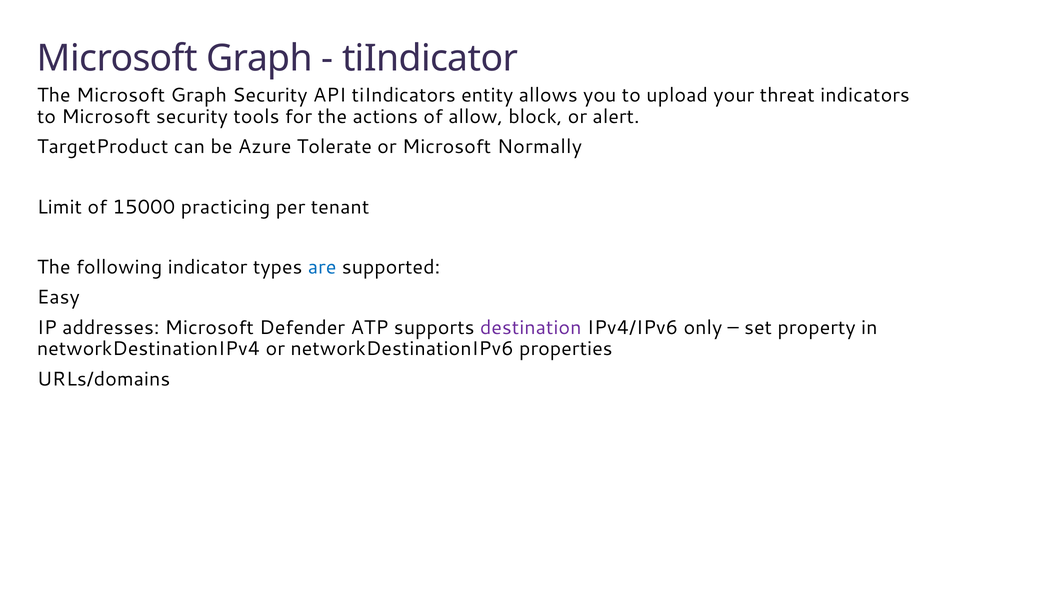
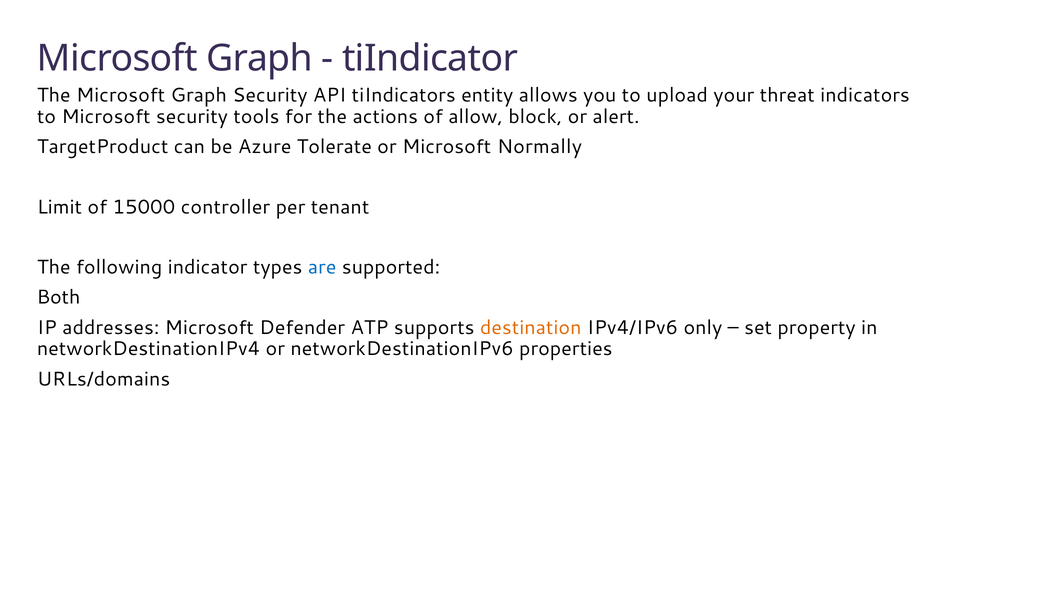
practicing: practicing -> controller (225, 207)
Easy: Easy -> Both (58, 298)
destination colour: purple -> orange (531, 328)
